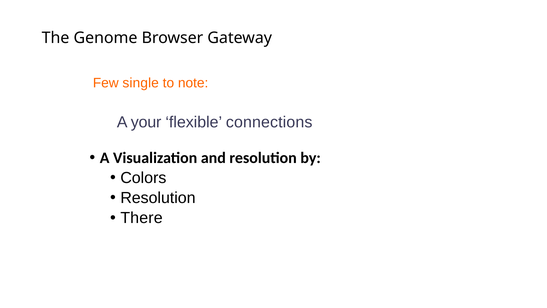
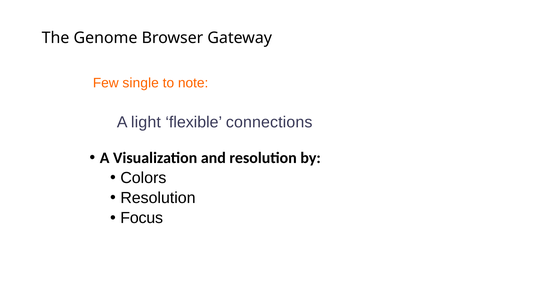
your: your -> light (146, 122)
There: There -> Focus (142, 218)
